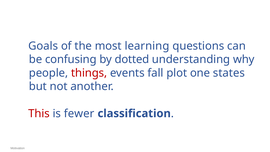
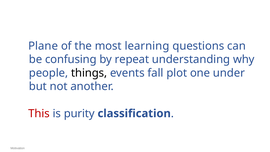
Goals: Goals -> Plane (43, 46)
dotted: dotted -> repeat (132, 59)
things colour: red -> black (89, 73)
states: states -> under (229, 73)
fewer: fewer -> purity (79, 113)
